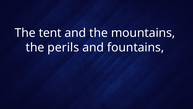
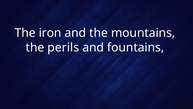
tent: tent -> iron (50, 33)
